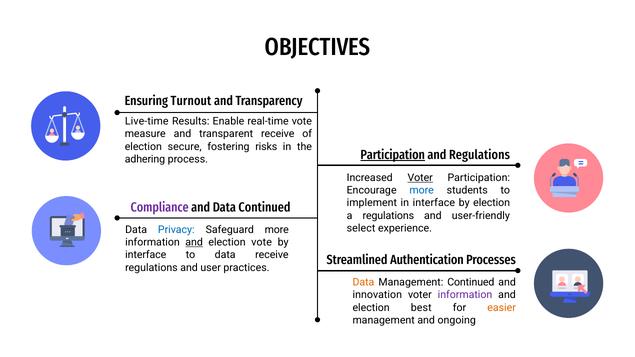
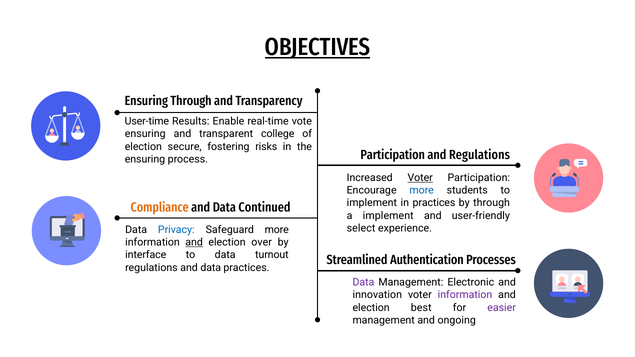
OBJECTIVES underline: none -> present (318, 47)
Ensuring Turnout: Turnout -> Through (191, 101)
Live-time: Live-time -> User-time (147, 121)
measure: measure -> ensuring (145, 134)
transparent receive: receive -> college (278, 134)
Participation underline: present -> none (393, 155)
adhering: adhering -> ensuring (145, 159)
in interface: interface -> practices (434, 203)
by election: election -> through (492, 203)
Compliance colour: purple -> orange (160, 207)
a regulations: regulations -> implement (388, 216)
election vote: vote -> over (262, 242)
data receive: receive -> turnout (272, 255)
regulations and user: user -> data (211, 268)
Data colour: orange -> purple (363, 282)
Management Continued: Continued -> Electronic (471, 282)
easier colour: orange -> purple (502, 308)
